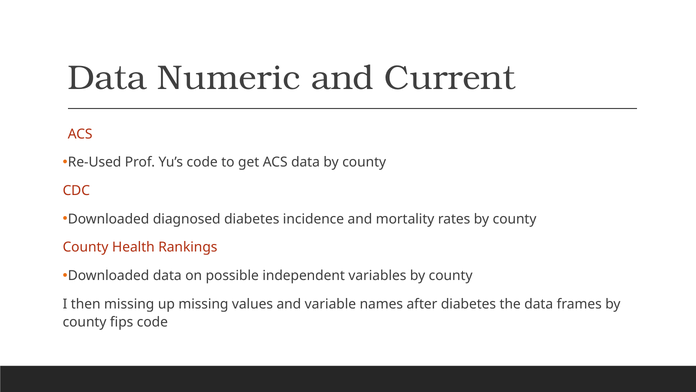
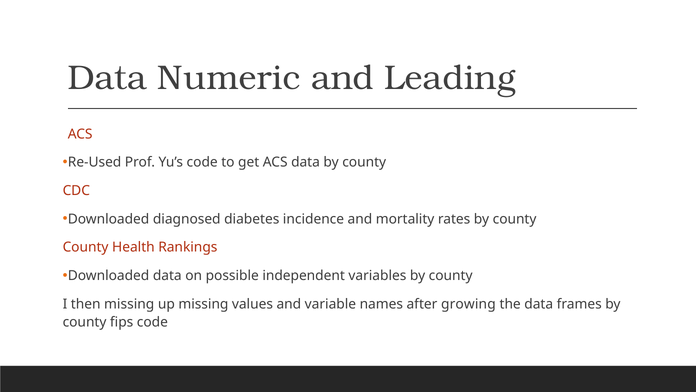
Current: Current -> Leading (450, 78)
after diabetes: diabetes -> growing (468, 304)
